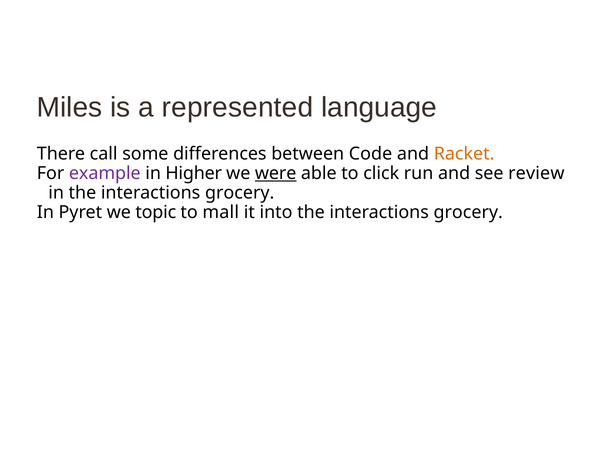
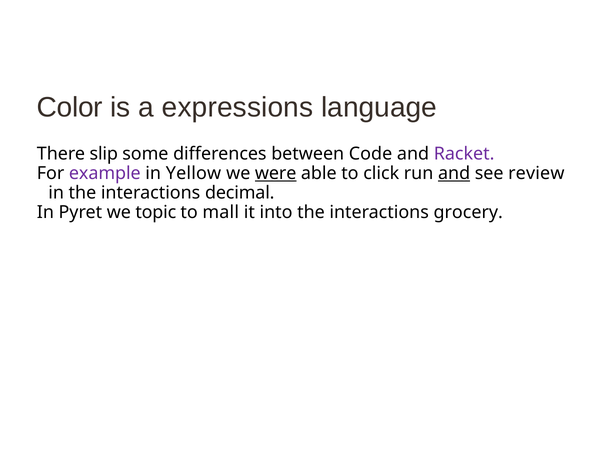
Miles: Miles -> Color (70, 107)
represented: represented -> expressions (238, 107)
call: call -> slip (104, 154)
Racket colour: orange -> purple (464, 154)
Higher: Higher -> Yellow (194, 173)
and underline: none -> present (454, 173)
in the interactions grocery: grocery -> decimal (240, 193)
